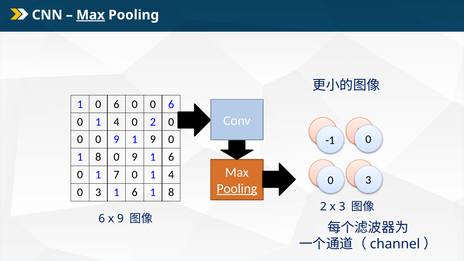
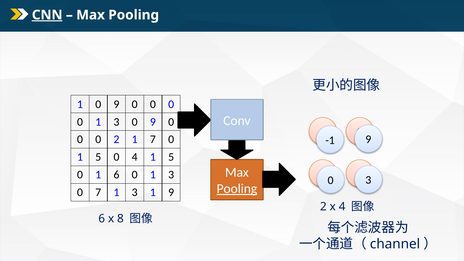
CNN underline: none -> present (47, 15)
Max underline: present -> none (91, 15)
1 0 6: 6 -> 9 (116, 104)
6: 6 -> 0 (171, 104)
4: 4 -> 3 (116, 122)
2: 2 -> 9 (153, 122)
0 0 9: 9 -> 2 (116, 139)
1 9: 9 -> 7 (153, 139)
-1 0: 0 -> 9 (368, 139)
8: 8 -> 5 (98, 157)
9: 9 -> 4 (135, 157)
6: 6 -> 5 (171, 157)
1 7: 7 -> 6 (116, 175)
4: 4 -> 3 (171, 175)
3: 3 -> 7 (98, 192)
6: 6 -> 3 (135, 192)
8: 8 -> 9 (171, 192)
x 3: 3 -> 4 (342, 207)
x 9: 9 -> 8 (120, 219)
